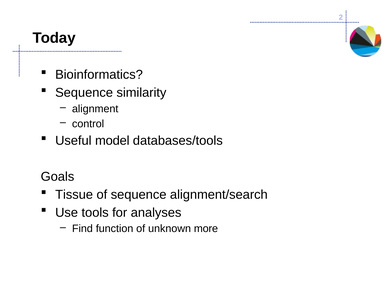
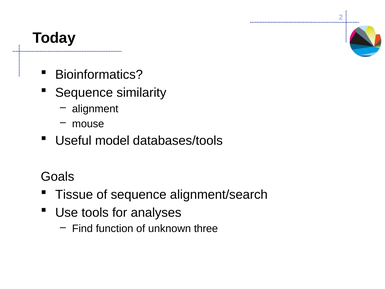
control: control -> mouse (88, 124)
more: more -> three (206, 229)
